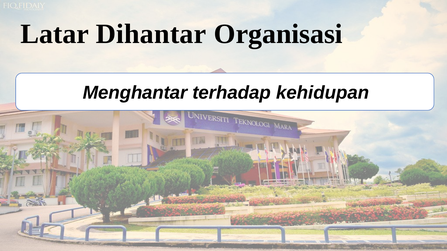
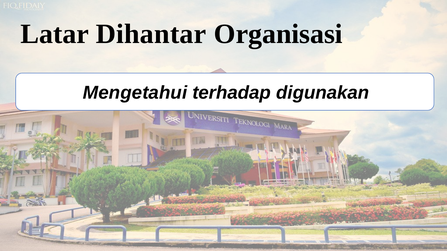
Menghantar: Menghantar -> Mengetahui (135, 93)
kehidupan: kehidupan -> digunakan (323, 93)
